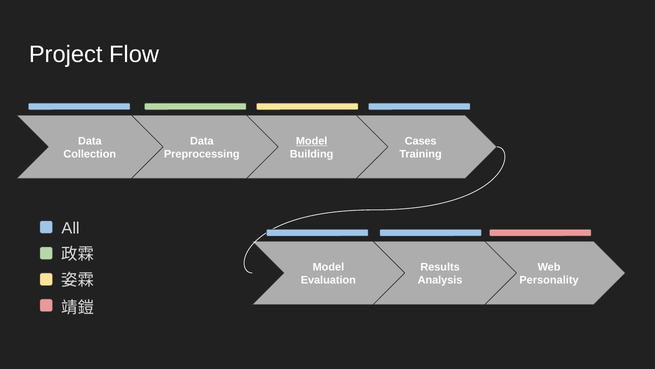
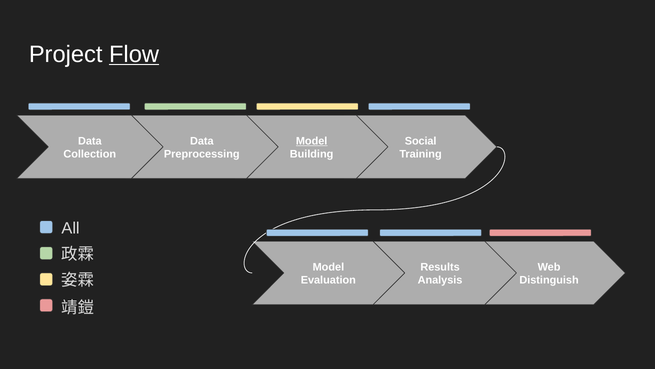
Flow underline: none -> present (134, 54)
Cases: Cases -> Social (421, 141)
Personality: Personality -> Distinguish (549, 280)
